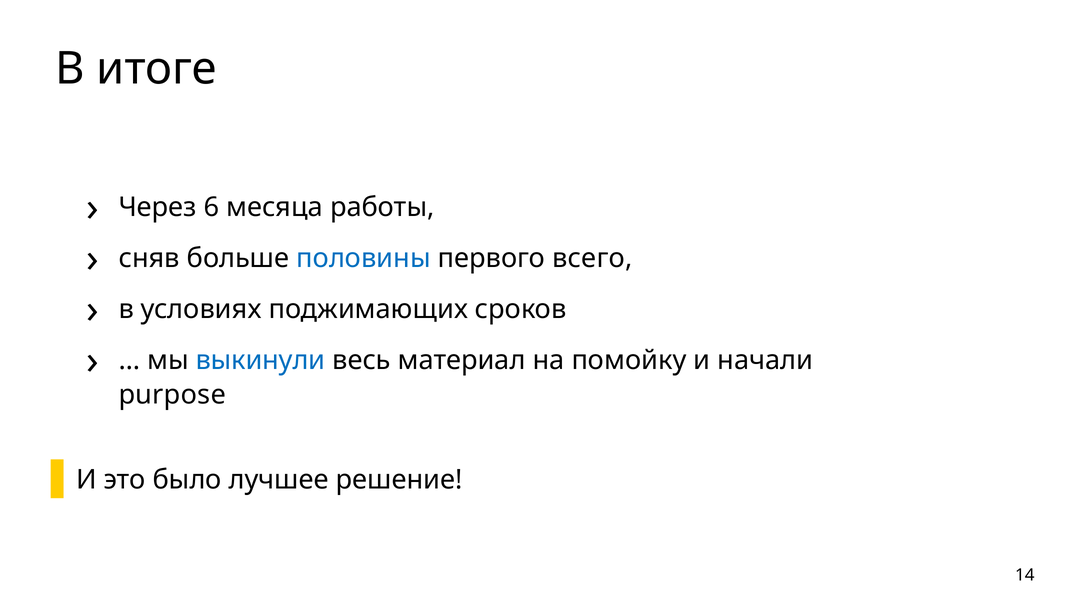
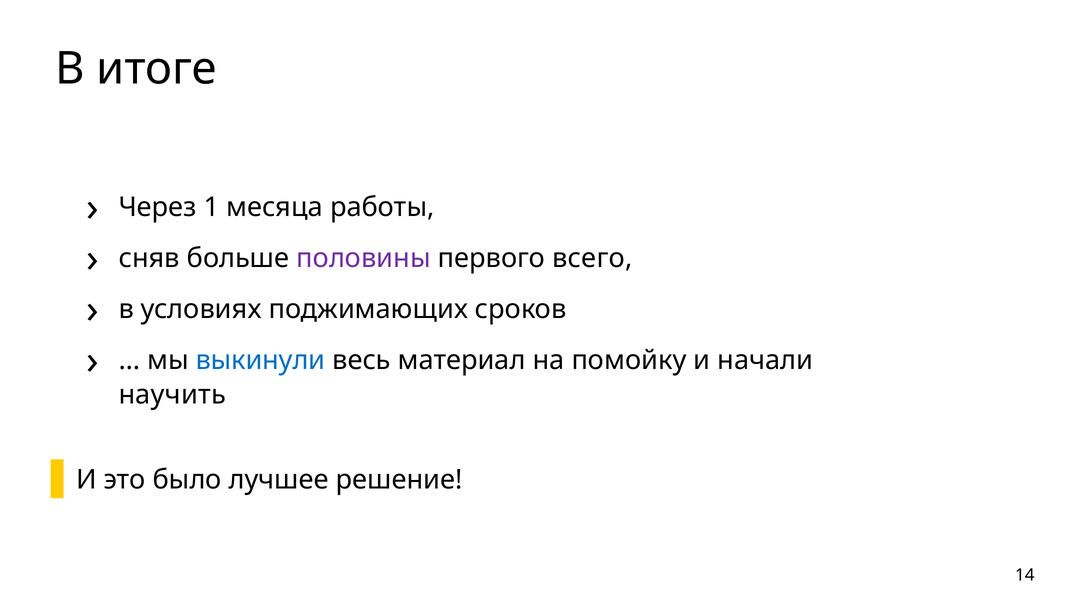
6: 6 -> 1 (212, 207)
половины colour: blue -> purple (364, 258)
purpose: purpose -> научить (172, 394)
